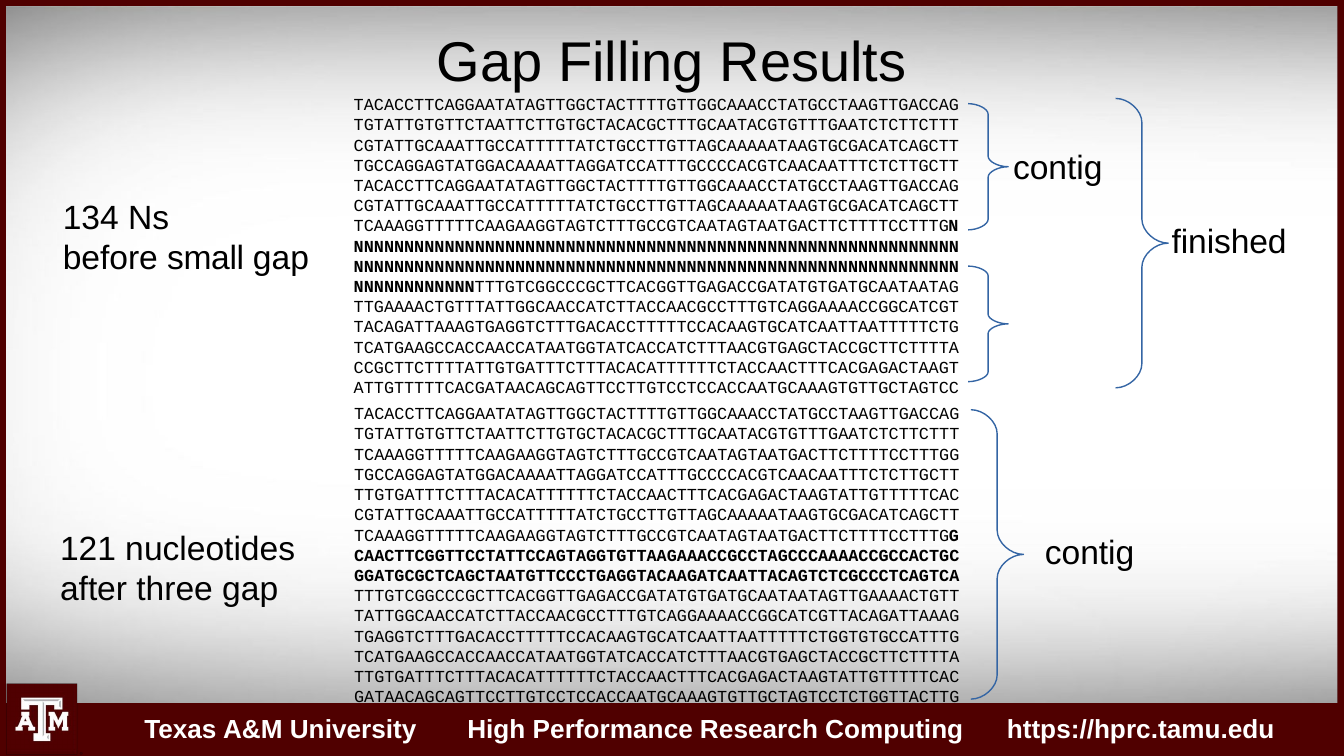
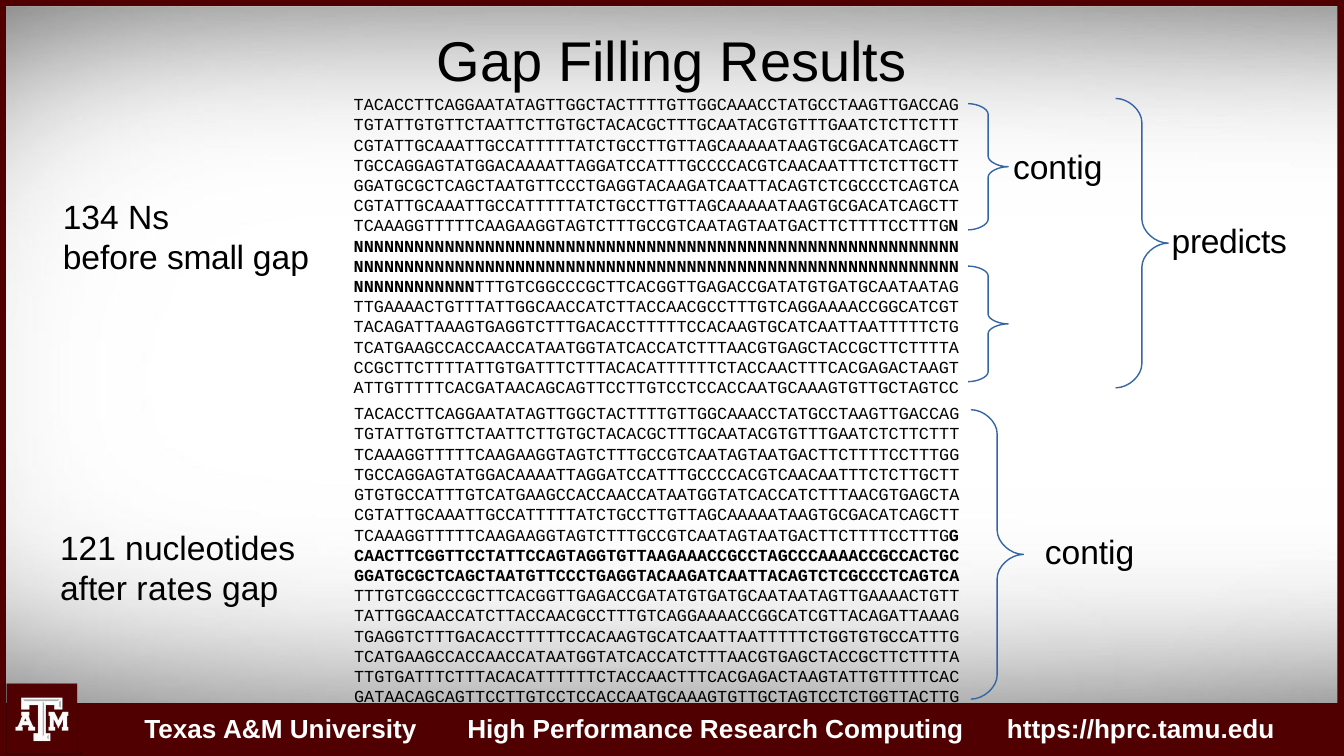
TACACCTTCAGGAATATAGTTGGCTACTTTTGTTGGCAAACCTATGCCTAAGTTGACCAG: TACACCTTCAGGAATATAGTTGGCTACTTTTGTTGGCAAACCTATGCCTAAGTTGACCAG -> GGATGCGCTCAGCTAATGTTCCCTGAGGTACAAGATCAATTACAGTCTCGCCCTCAGTCA (656, 186)
finished: finished -> predicts (1229, 242)
TTGTGATTTCTTTACACATTTTTTCTACCAACTTTCACGAGACTAAGTATTGTTTTTCAC: TTGTGATTTCTTTACACATTTTTTCTACCAACTTTCACGAGACTAAGTATTGTTTTTCAC -> GTGTGCCATTTGTCATGAAGCCACCAACCATAATGGTATCACCATCTTTAACGTGAGCTA (657, 495)
three: three -> rates (174, 589)
